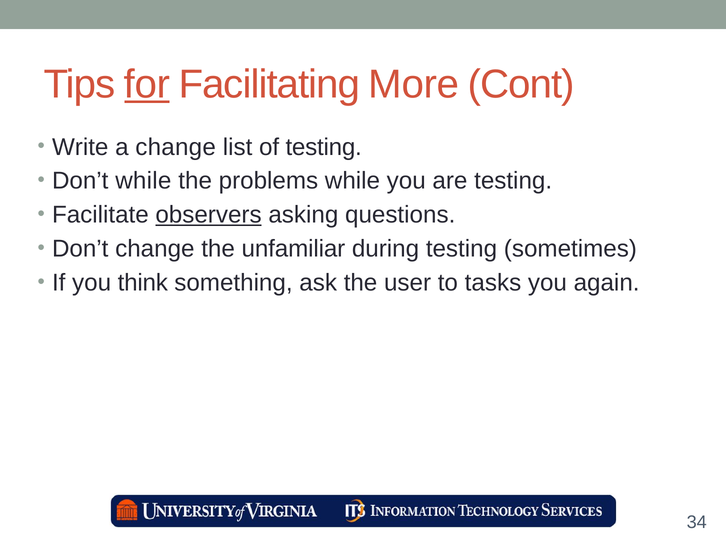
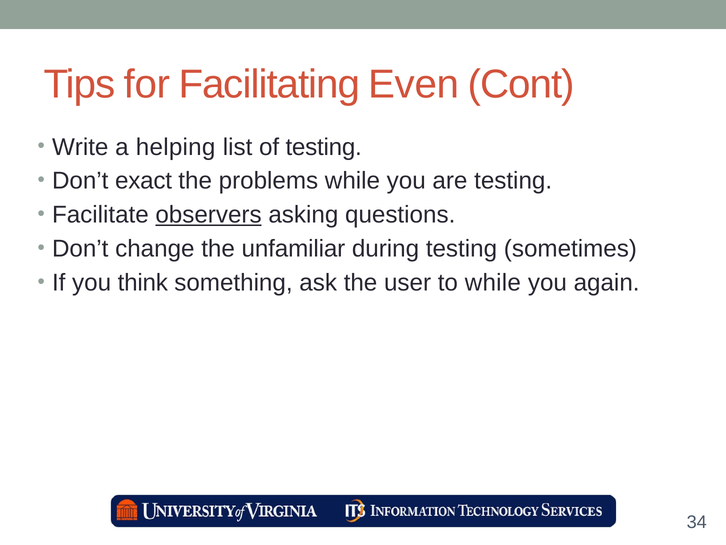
for underline: present -> none (147, 85)
More: More -> Even (414, 85)
a change: change -> helping (176, 147)
Don’t while: while -> exact (144, 181)
to tasks: tasks -> while (493, 282)
